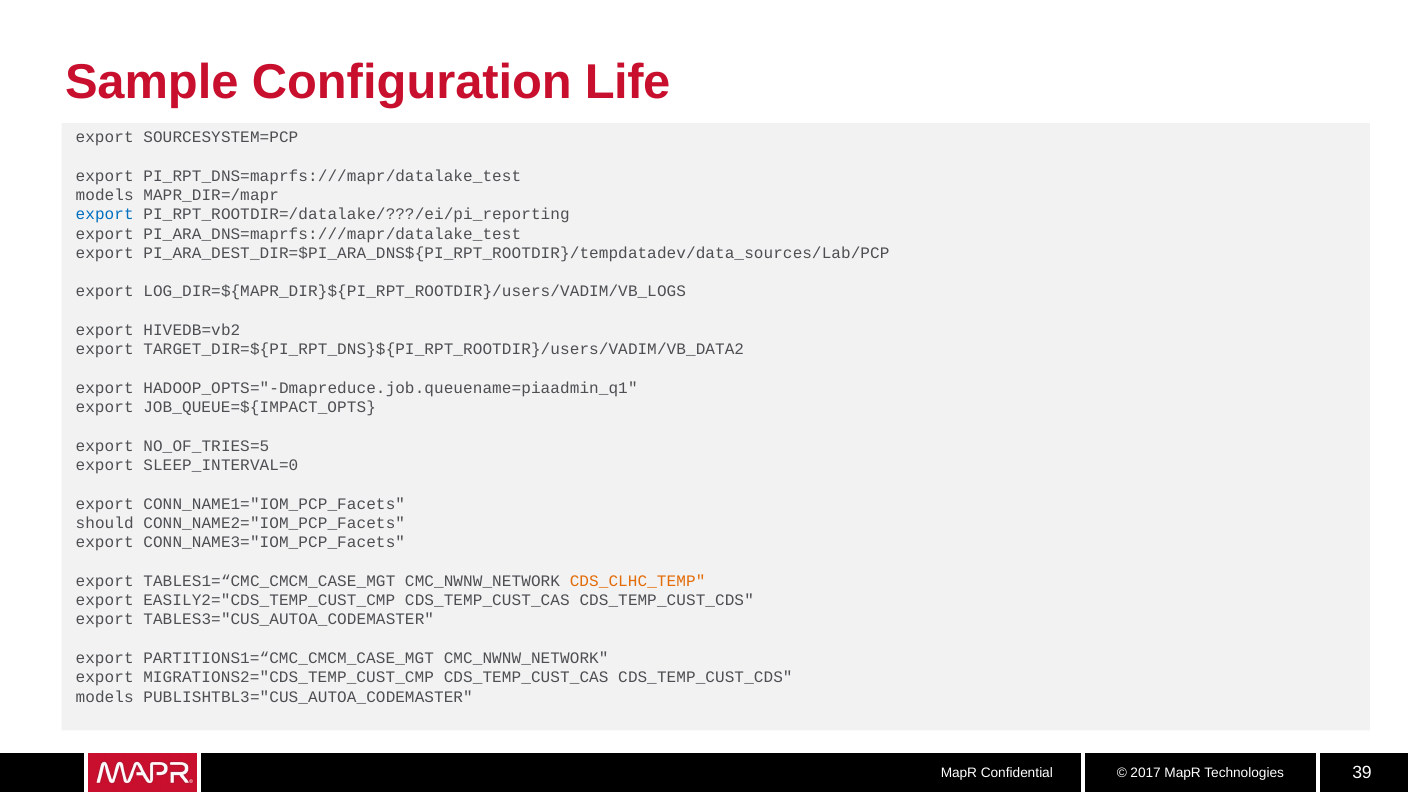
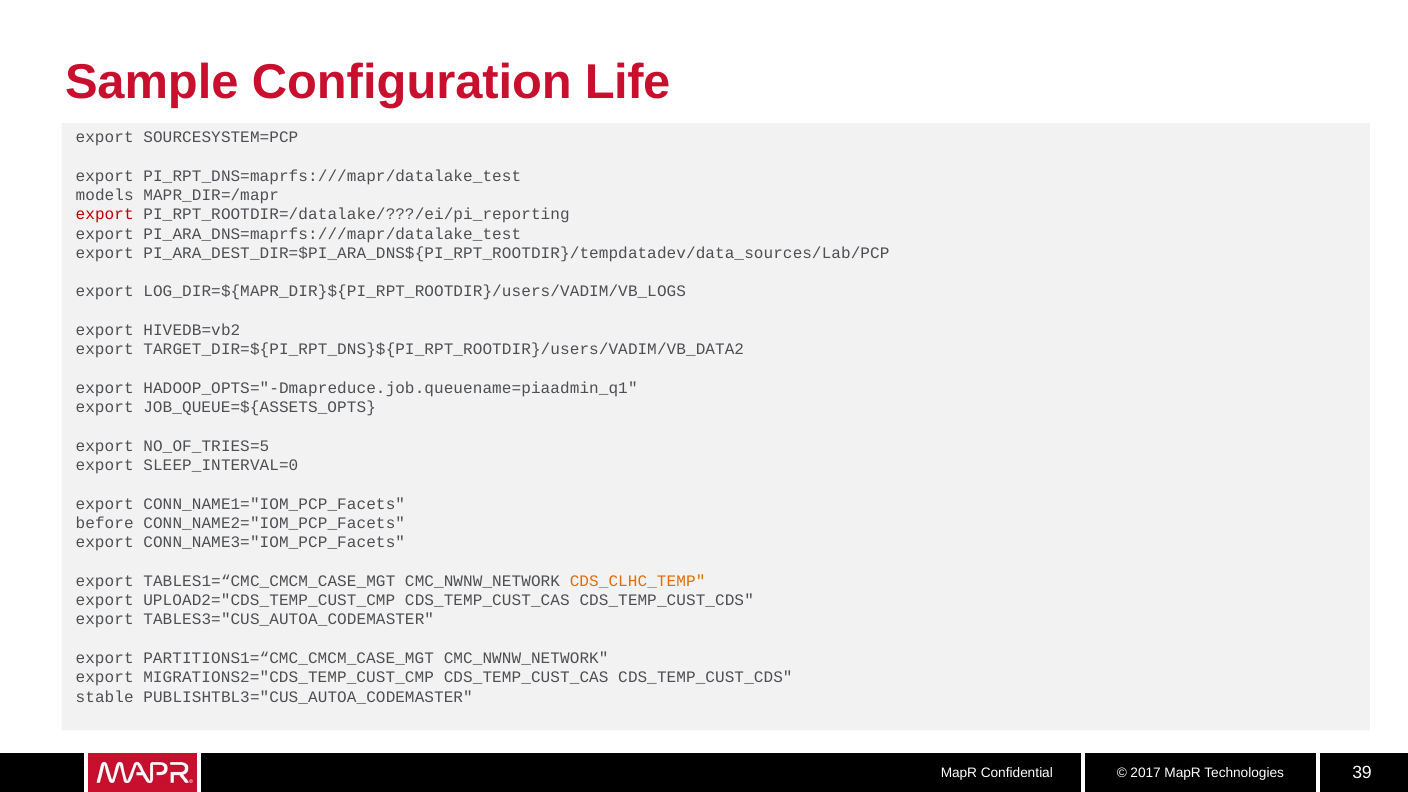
export colour: blue -> red (105, 215)
JOB_QUEUE=${IMPACT_OPTS: JOB_QUEUE=${IMPACT_OPTS -> JOB_QUEUE=${ASSETS_OPTS (260, 407)
should: should -> before (105, 523)
EASILY2="CDS_TEMP_CUST_CMP: EASILY2="CDS_TEMP_CUST_CMP -> UPLOAD2="CDS_TEMP_CUST_CMP (269, 600)
models: models -> stable (105, 697)
